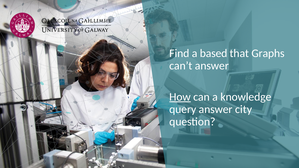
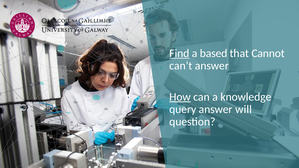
Find underline: none -> present (179, 53)
Graphs: Graphs -> Cannot (268, 53)
city: city -> will (244, 109)
